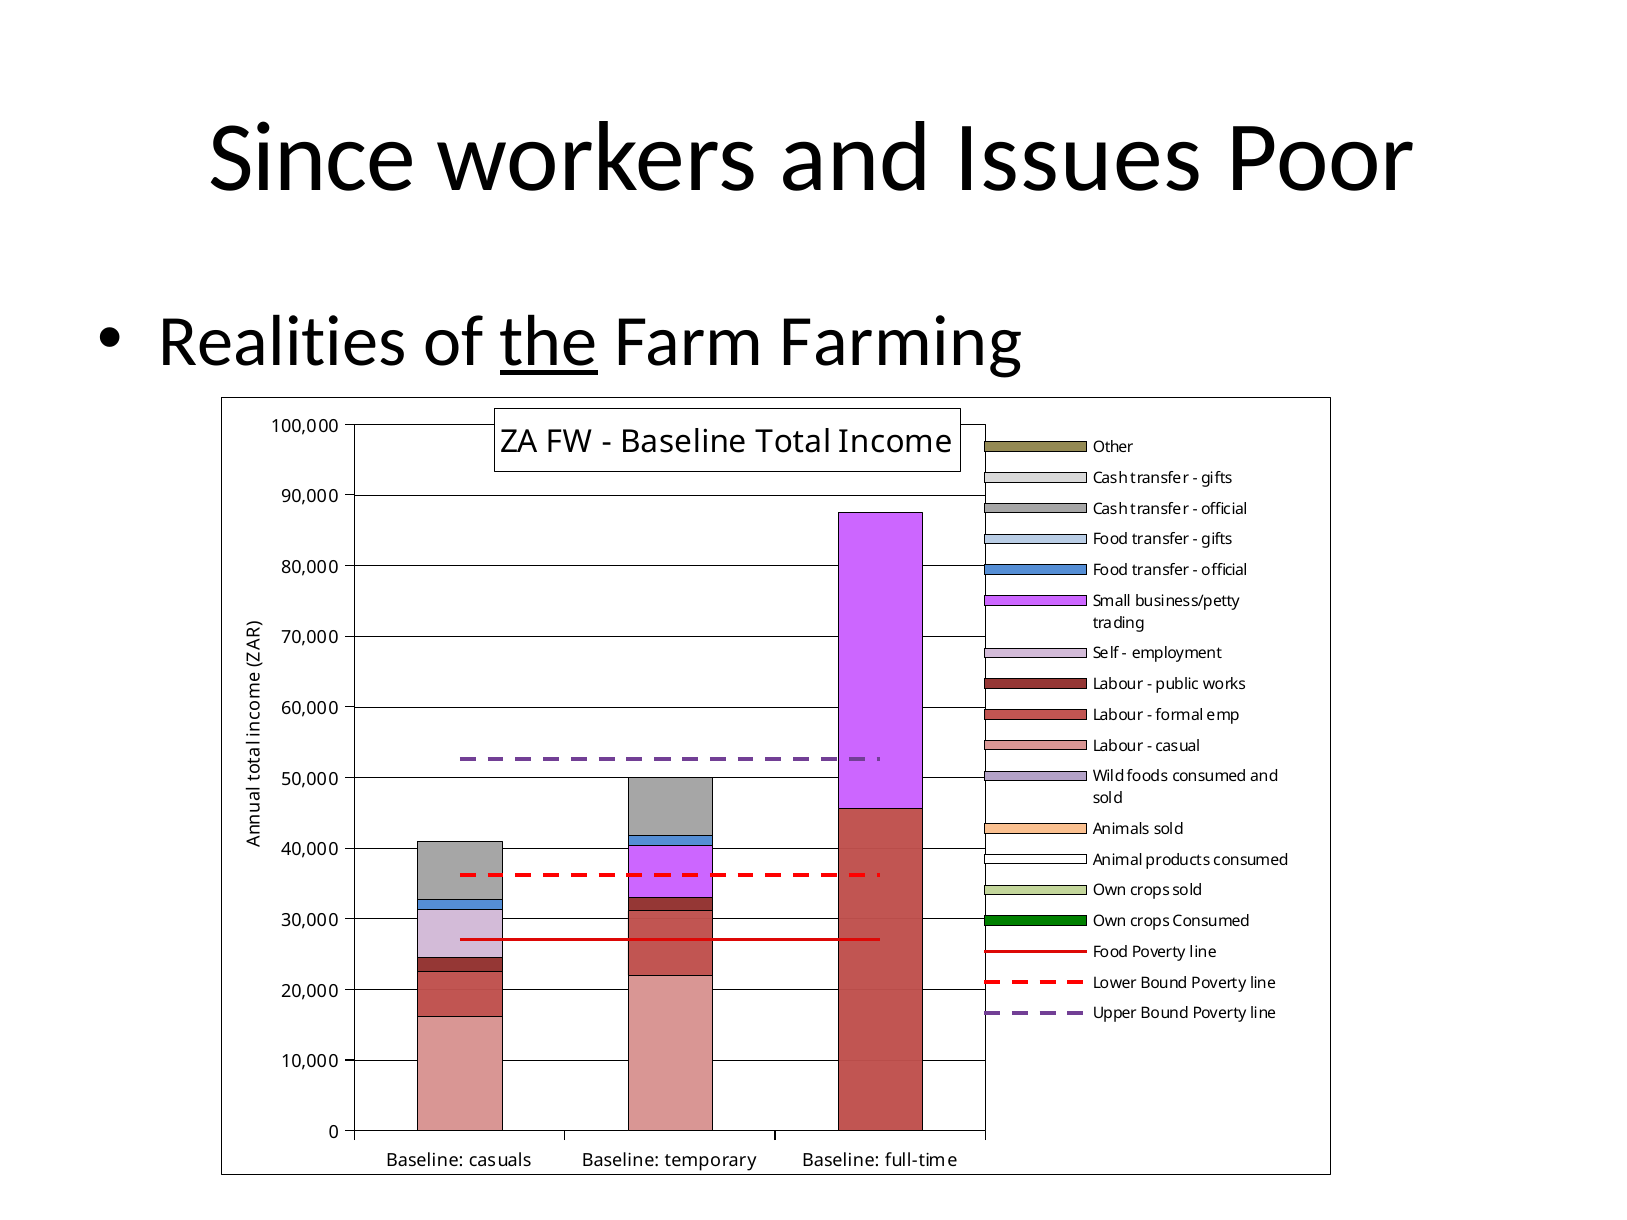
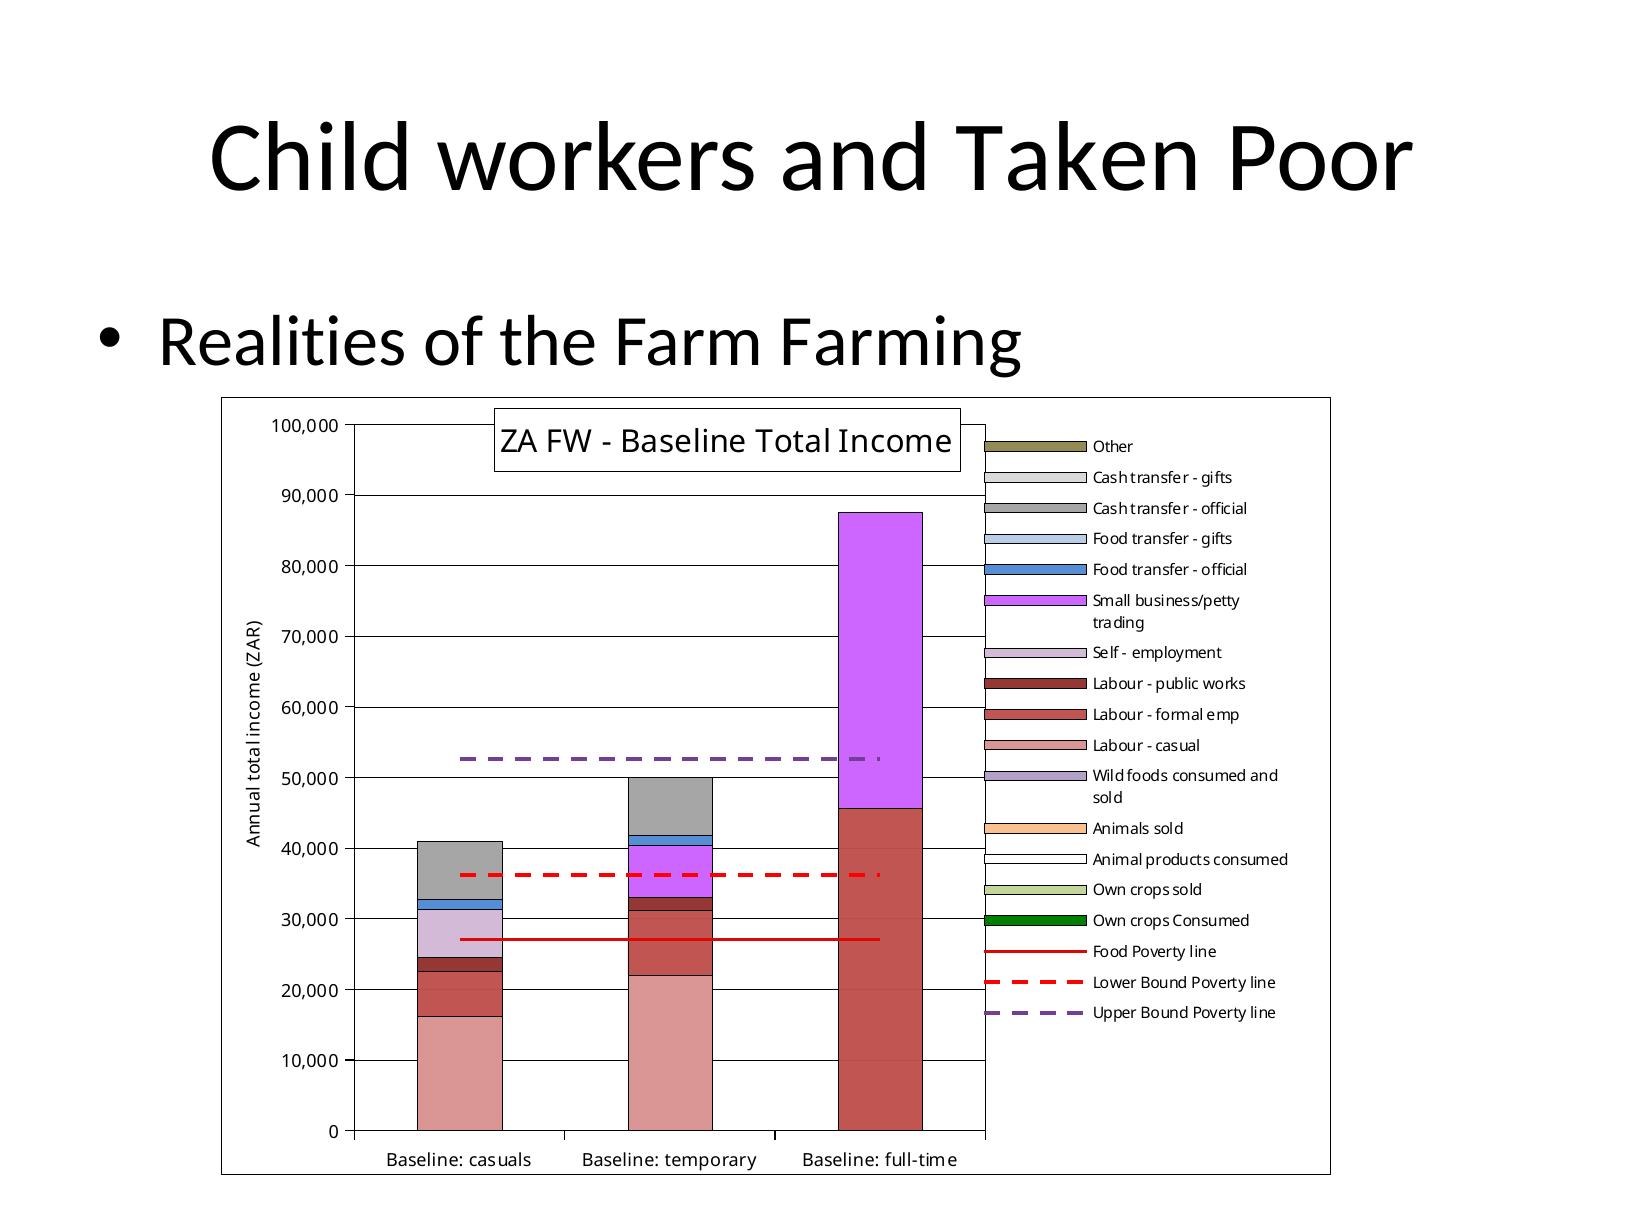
Since: Since -> Child (312, 158)
Issues: Issues -> Taken (1079, 158)
the underline: present -> none (549, 341)
